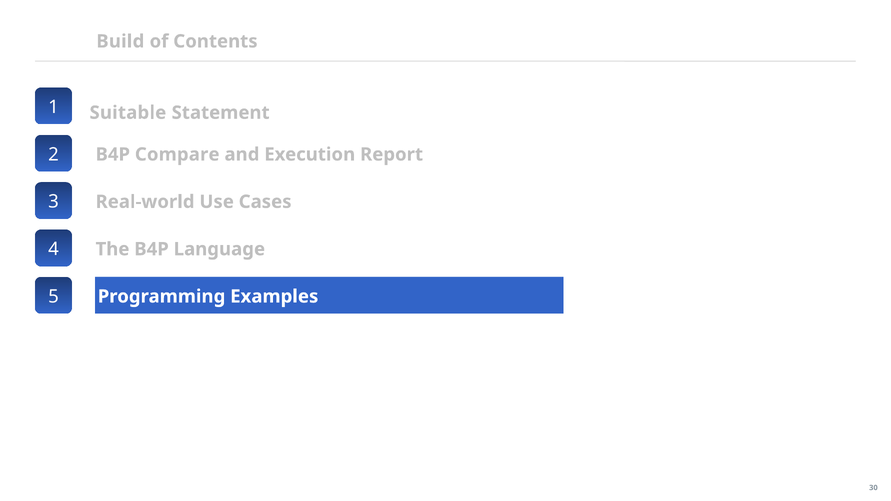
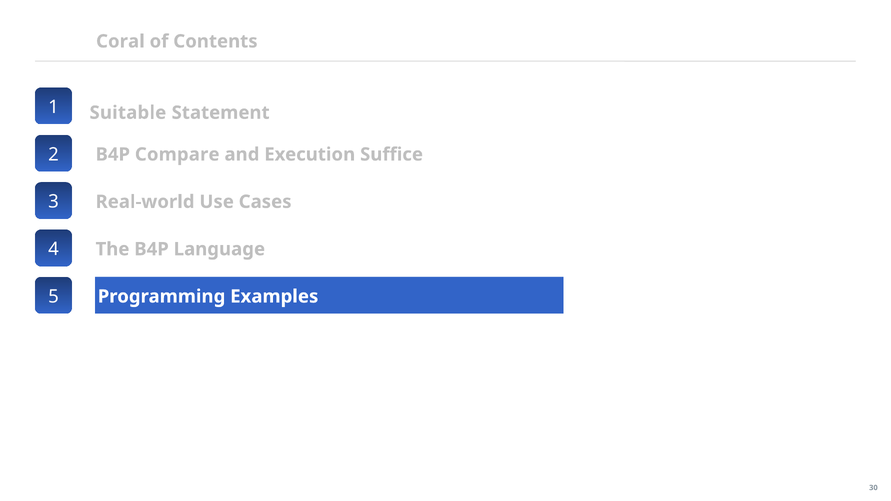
Build: Build -> Coral (120, 41)
Report: Report -> Suffice (392, 155)
